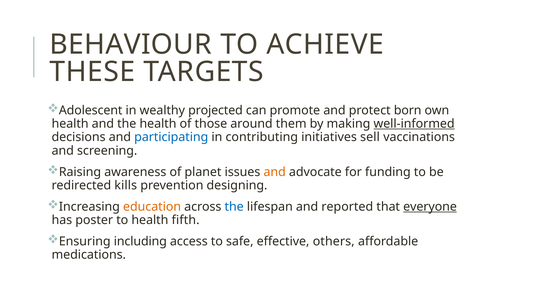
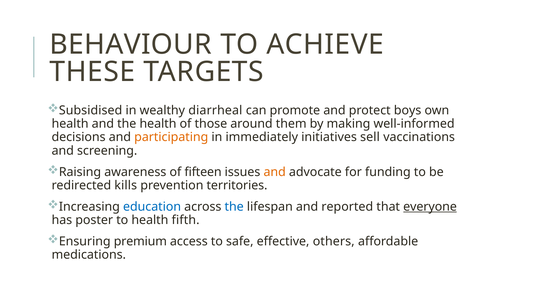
Adolescent: Adolescent -> Subsidised (91, 110)
projected: projected -> diarrheal (215, 110)
born: born -> boys (408, 110)
well-informed underline: present -> none (414, 124)
participating colour: blue -> orange (171, 137)
contributing: contributing -> immediately (262, 137)
planet: planet -> fifteen (203, 172)
designing: designing -> territories (237, 185)
education colour: orange -> blue (152, 207)
including: including -> premium (140, 241)
